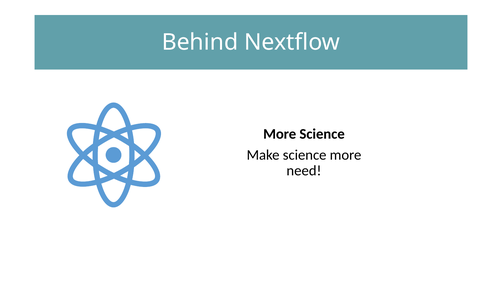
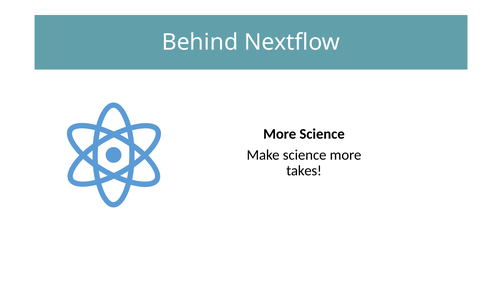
need: need -> takes (304, 171)
